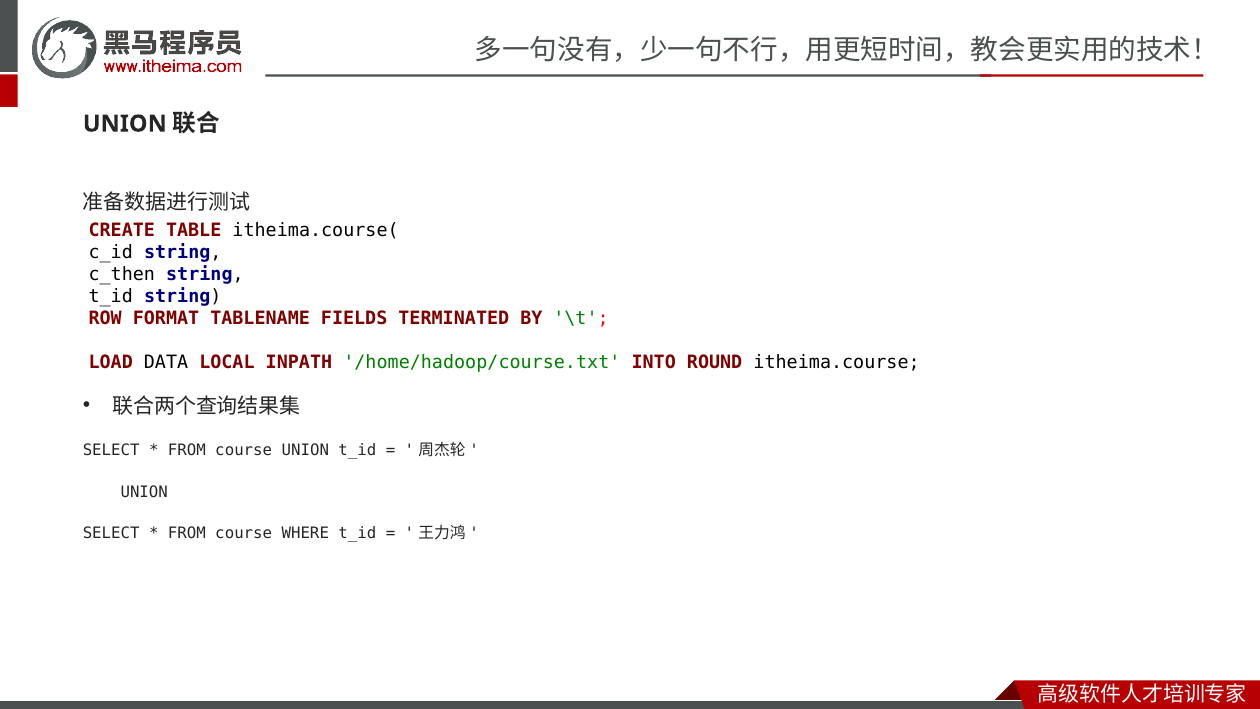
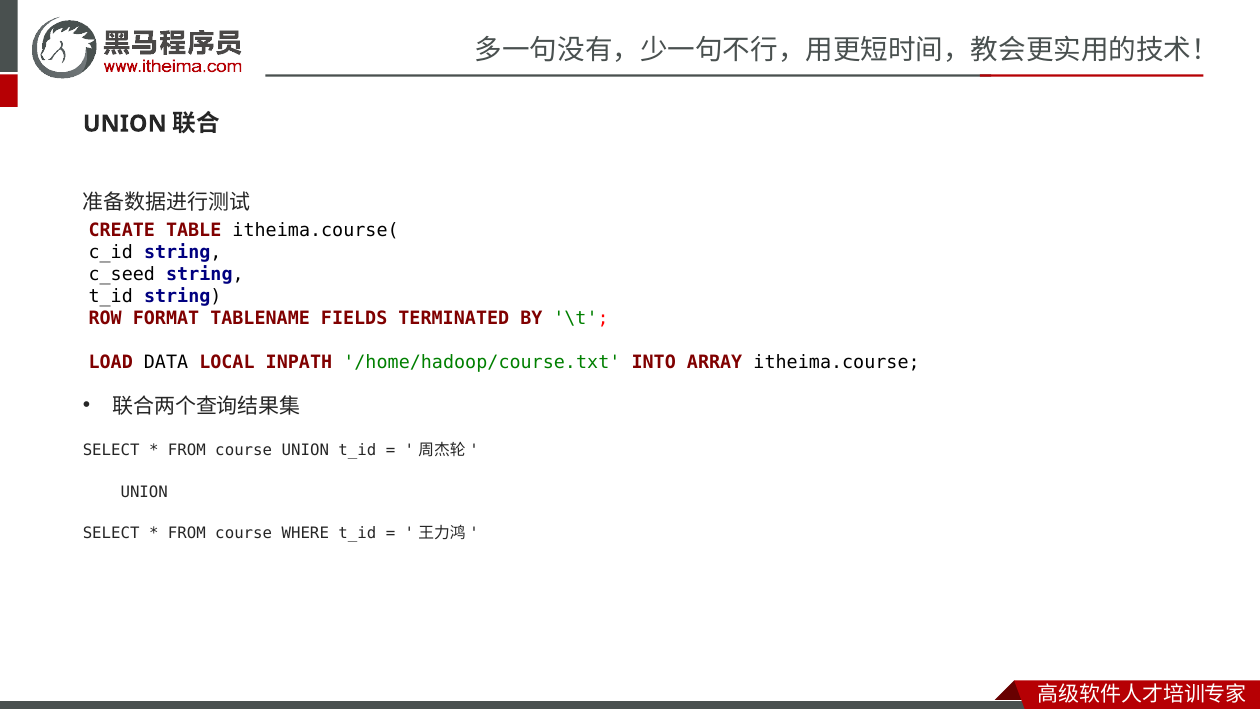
c_then: c_then -> c_seed (122, 274)
ROUND: ROUND -> ARRAY (715, 362)
